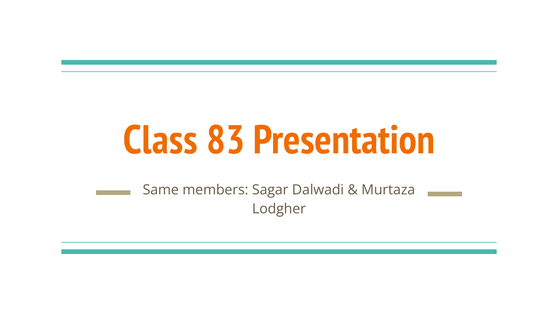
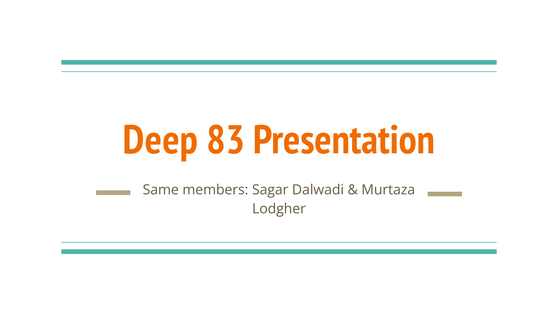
Class: Class -> Deep (160, 140)
